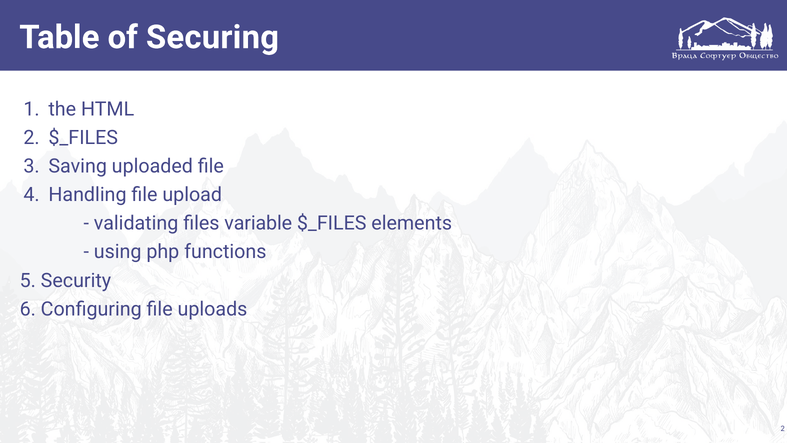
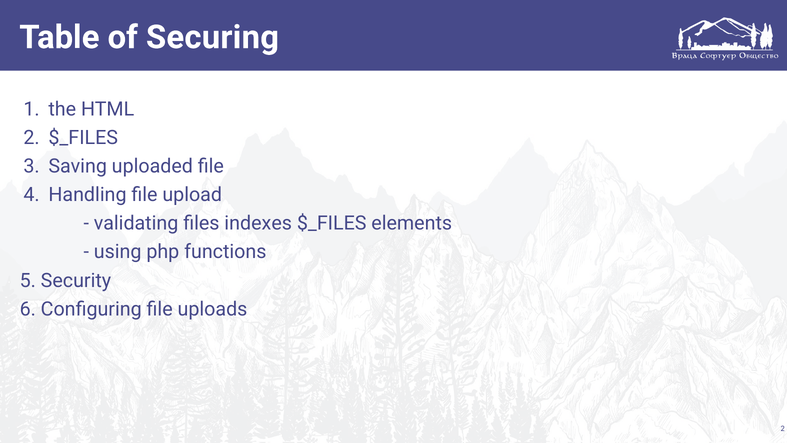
variable: variable -> indexes (258, 223)
